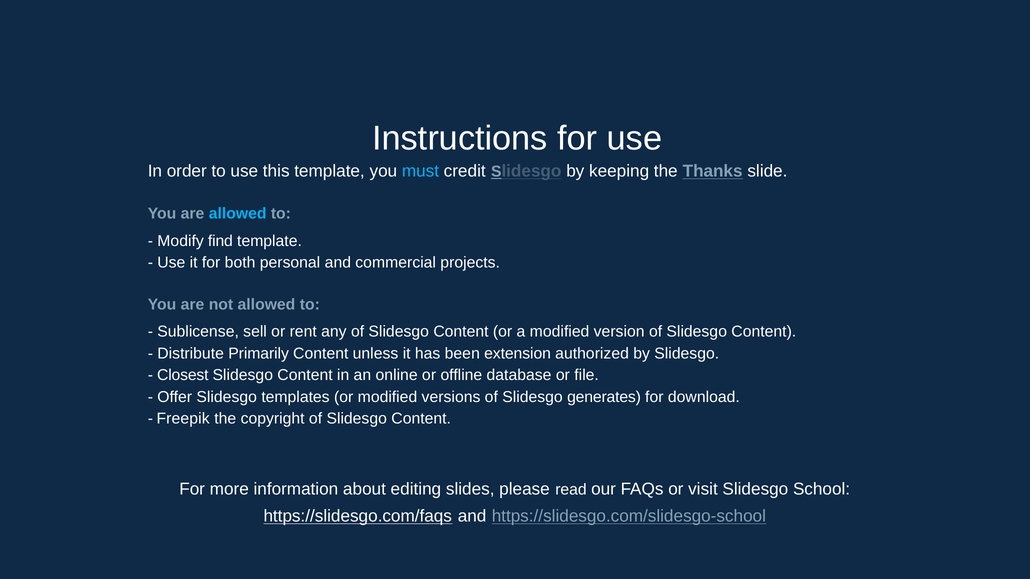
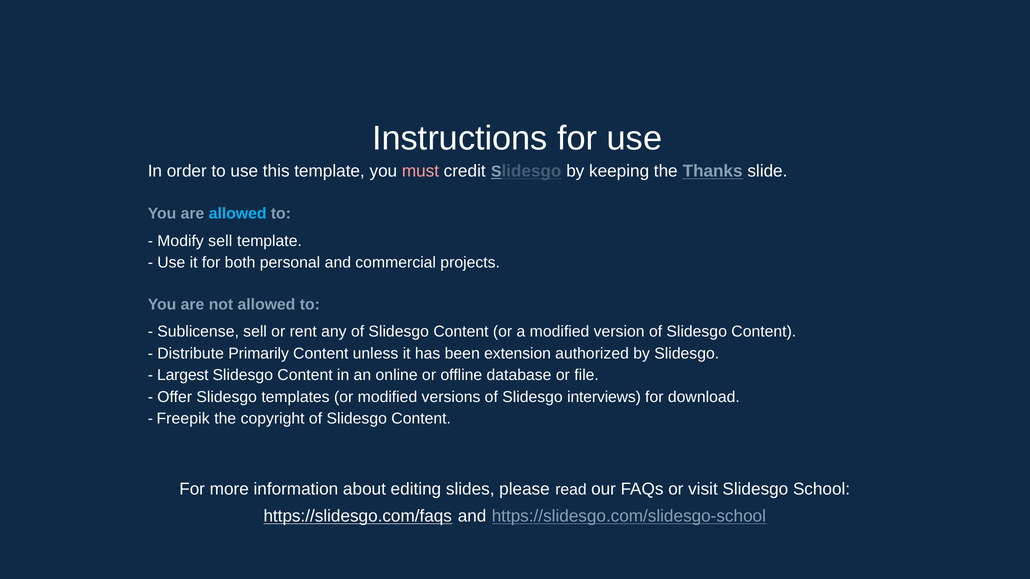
must colour: light blue -> pink (420, 171)
Modify find: find -> sell (220, 241)
Closest: Closest -> Largest (183, 375)
generates: generates -> interviews (604, 397)
